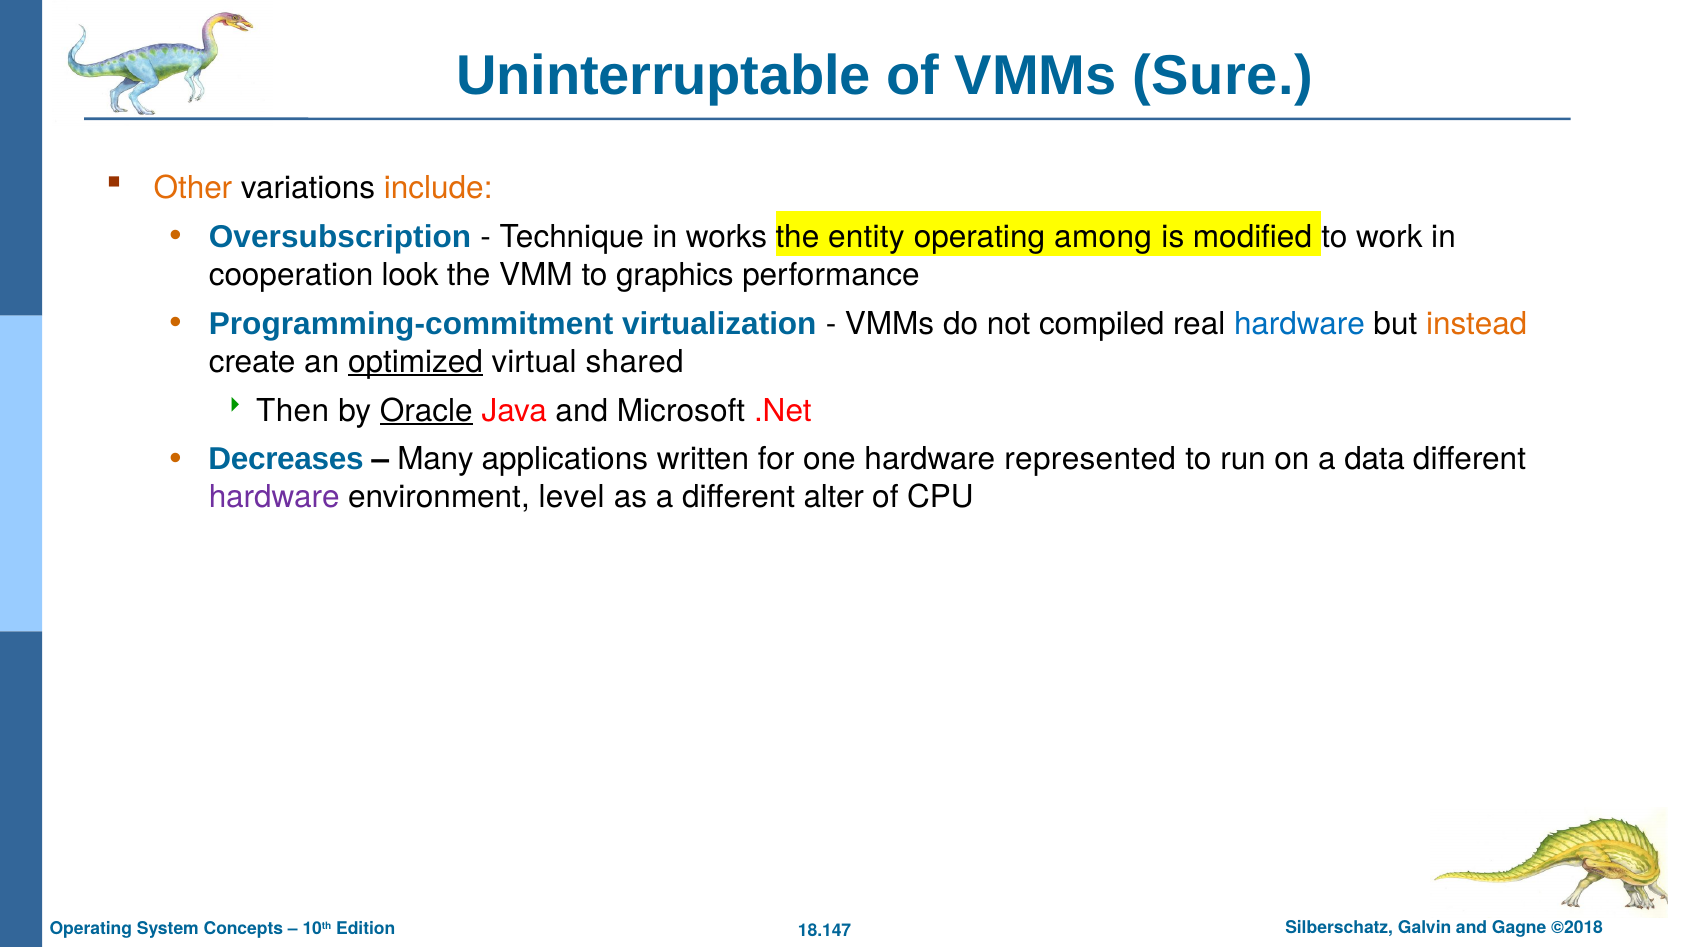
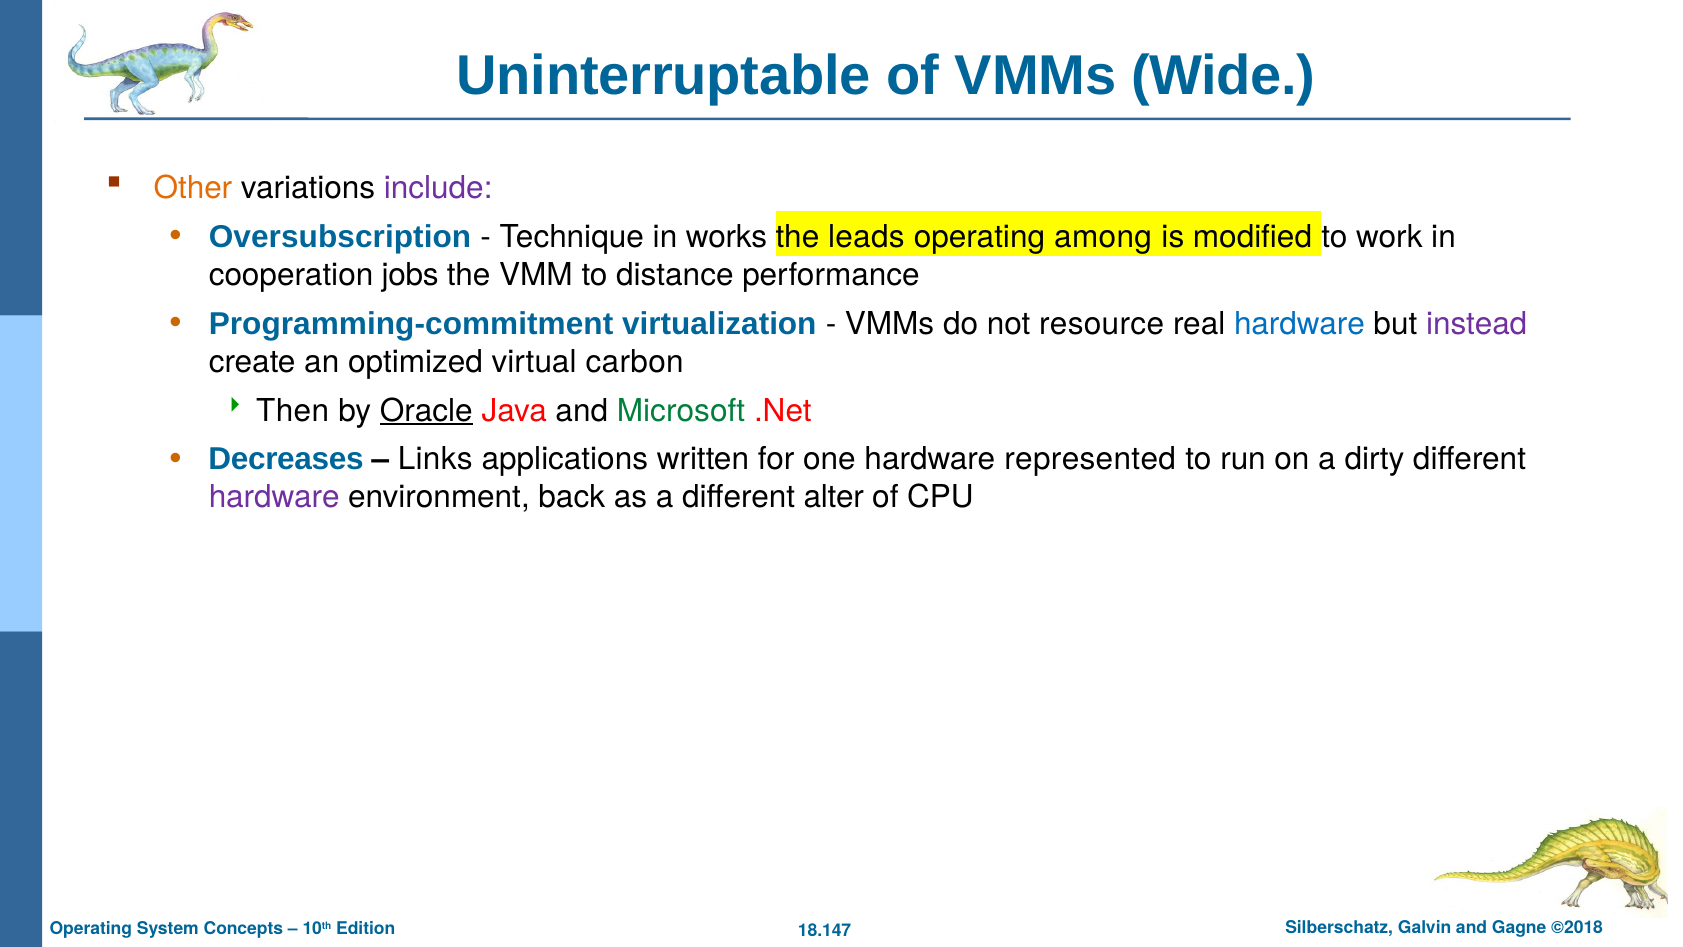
Sure: Sure -> Wide (1223, 76)
include colour: orange -> purple (438, 188)
entity: entity -> leads (866, 237)
look: look -> jobs (410, 275)
graphics: graphics -> distance (675, 275)
compiled: compiled -> resource (1102, 324)
instead colour: orange -> purple (1477, 324)
optimized underline: present -> none (416, 362)
shared: shared -> carbon (635, 362)
Microsoft colour: black -> green (681, 410)
Many: Many -> Links (435, 459)
data: data -> dirty (1374, 459)
level: level -> back (572, 497)
